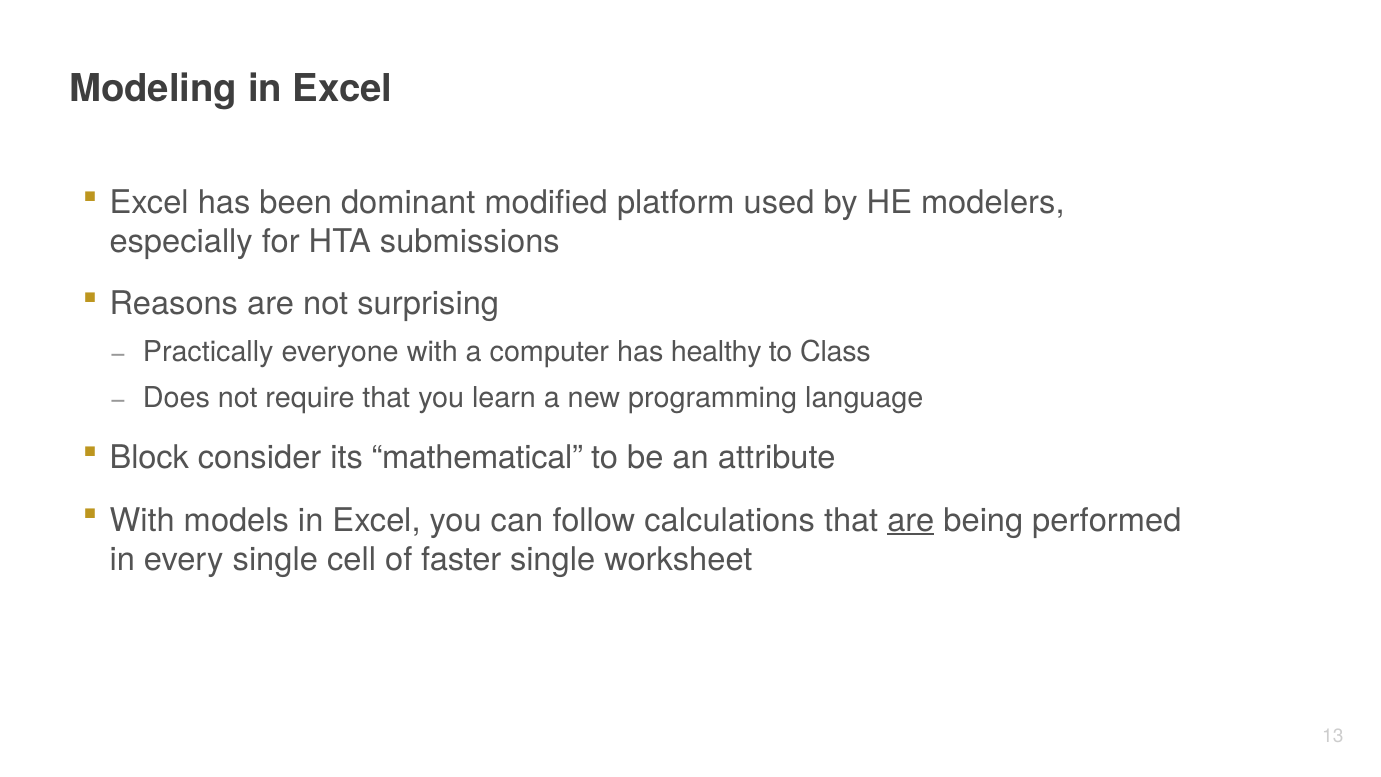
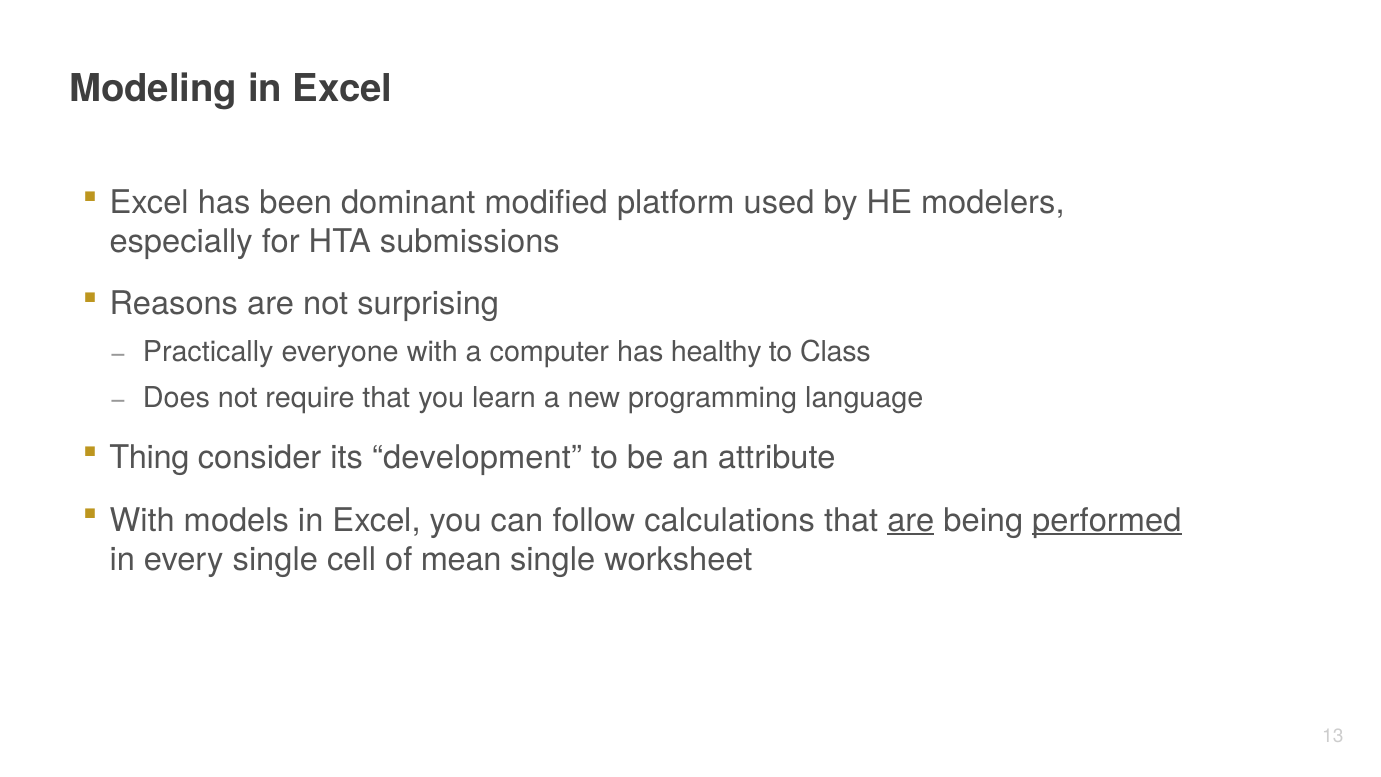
Block: Block -> Thing (149, 458)
mathematical: mathematical -> development (477, 458)
performed underline: none -> present (1107, 520)
faster: faster -> mean (461, 559)
